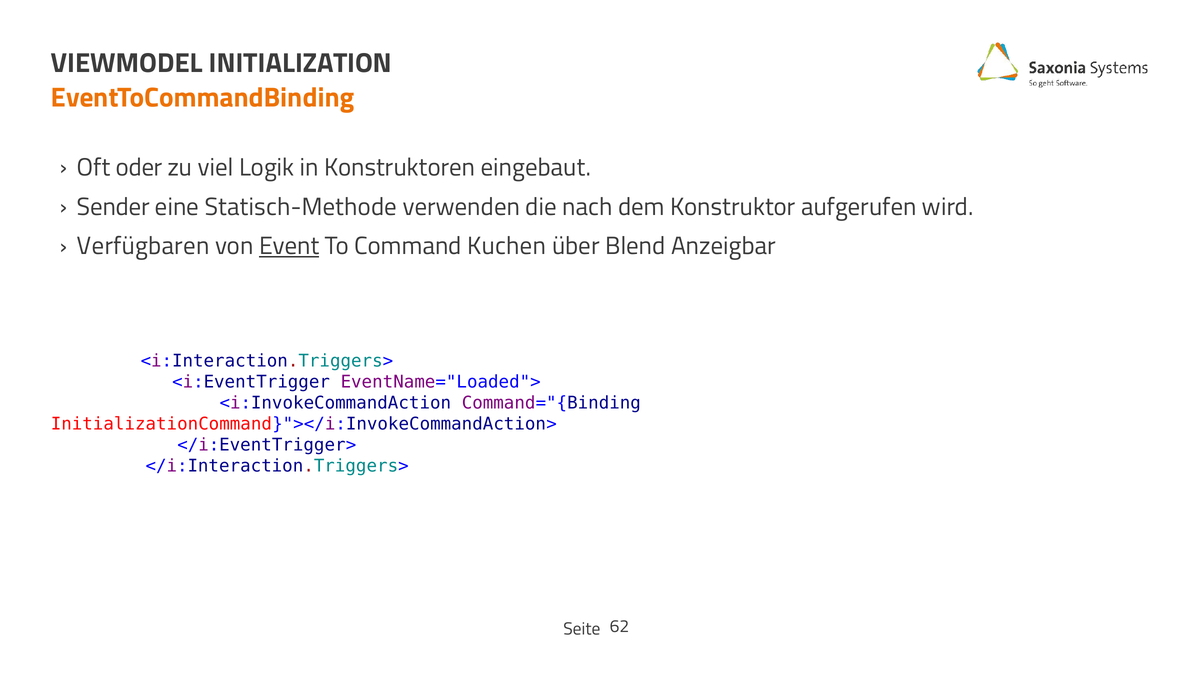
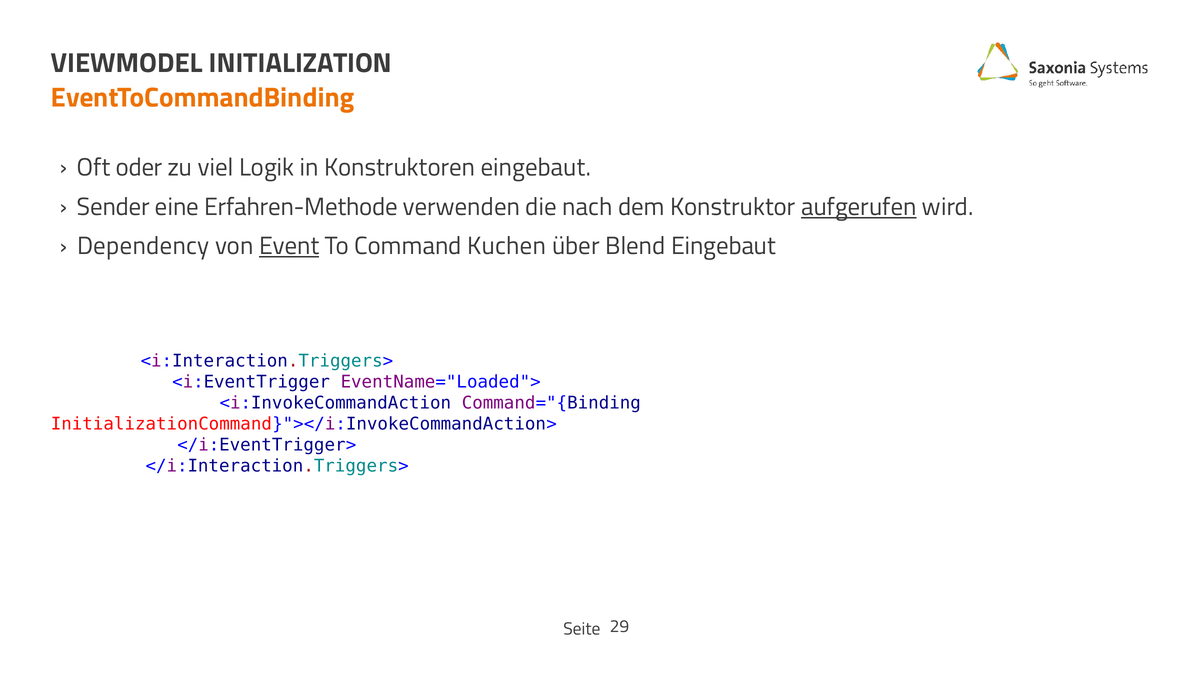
Statisch-Methode: Statisch-Methode -> Erfahren-Methode (301, 207)
aufgerufen underline: none -> present (859, 207)
Verfügbaren: Verfügbaren -> Dependency (143, 246)
Blend Anzeigbar: Anzeigbar -> Eingebaut (723, 246)
62: 62 -> 29 (619, 626)
